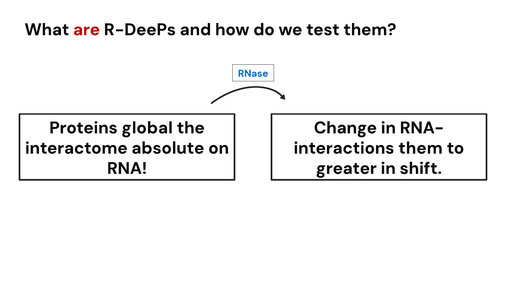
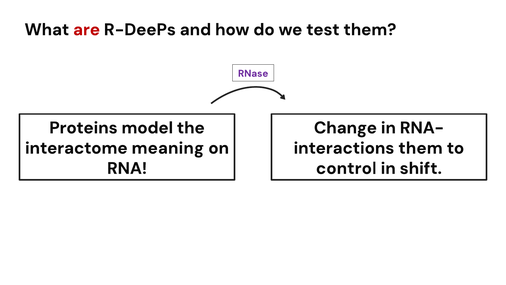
RNase colour: blue -> purple (253, 73)
global: global -> model (147, 128)
absolute: absolute -> meaning (168, 148)
greater: greater -> control (346, 168)
